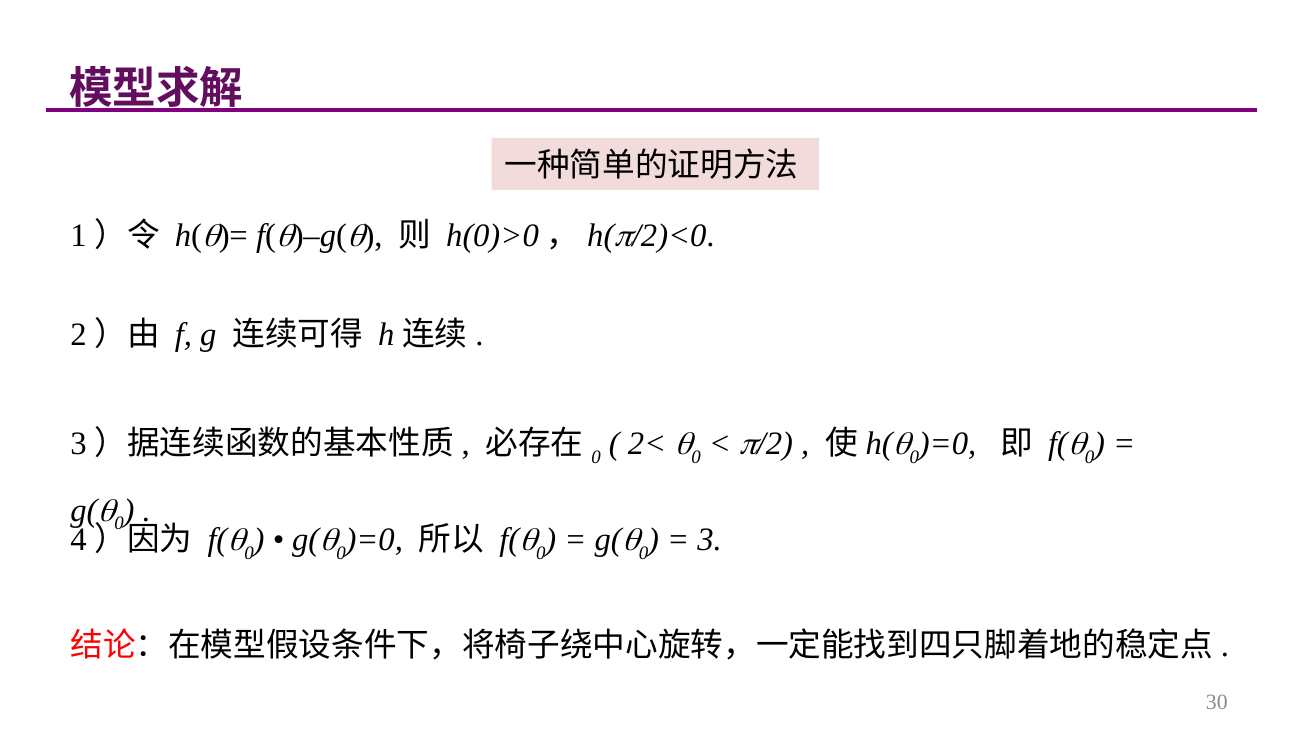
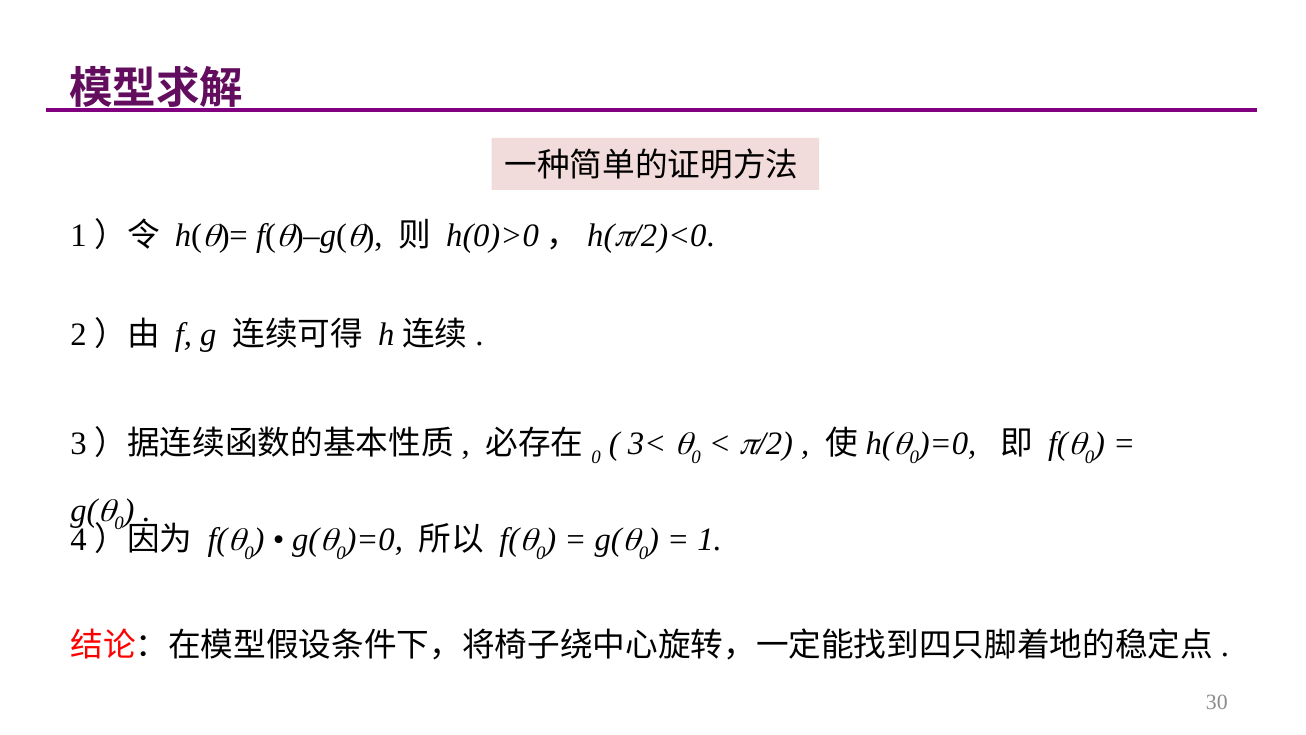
2<: 2< -> 3< (647, 444)
3: 3 -> 1 (710, 540)
